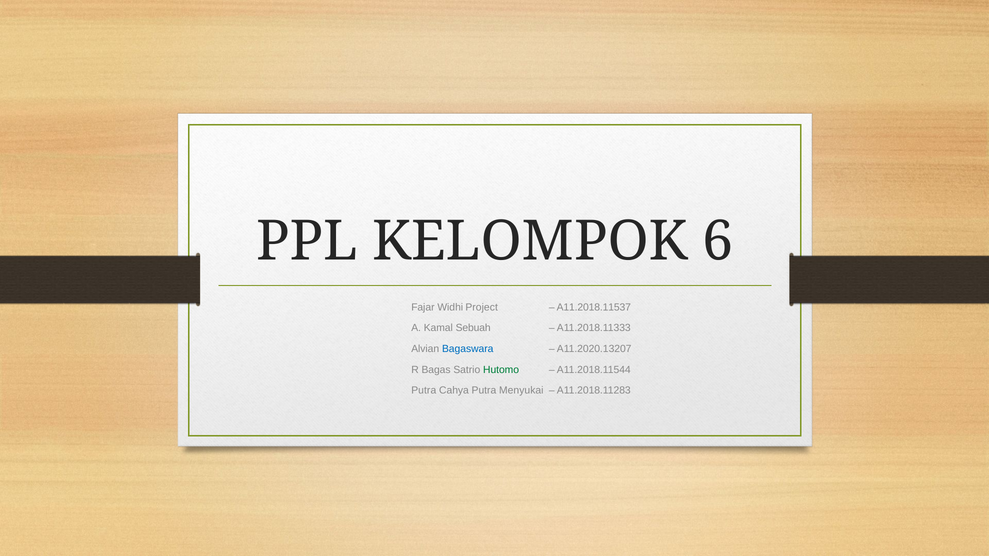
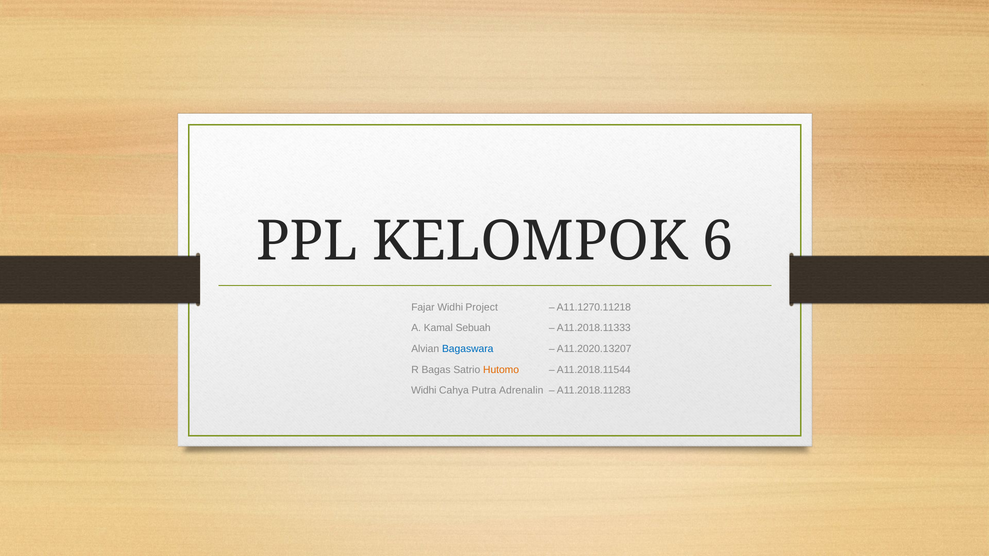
A11.2018.11537: A11.2018.11537 -> A11.1270.11218 (594, 307)
Hutomo colour: green -> orange (501, 370)
Putra: Putra -> Widhi (424, 391)
Menyukai: Menyukai -> Adrenalin (521, 391)
